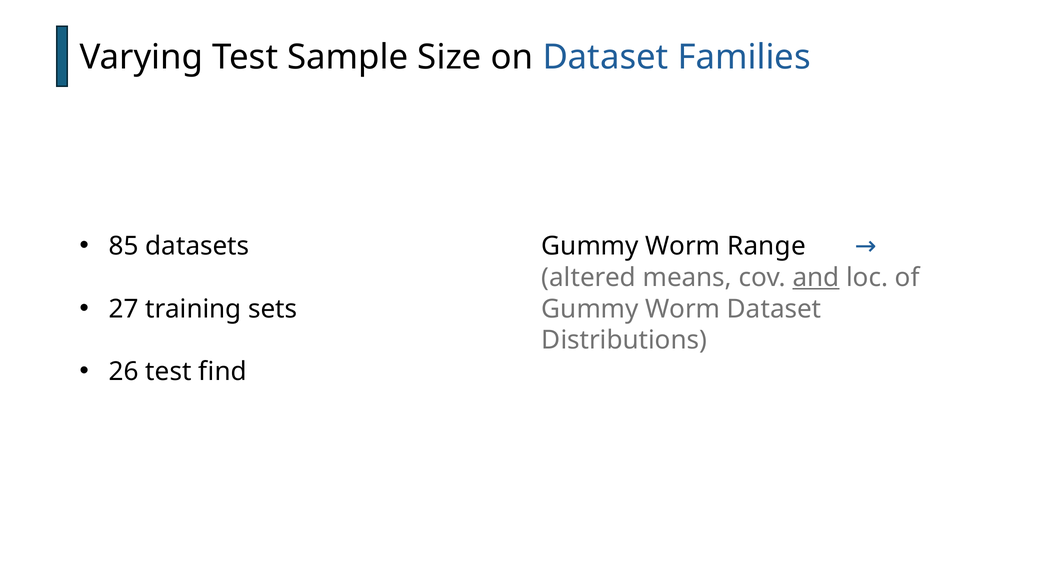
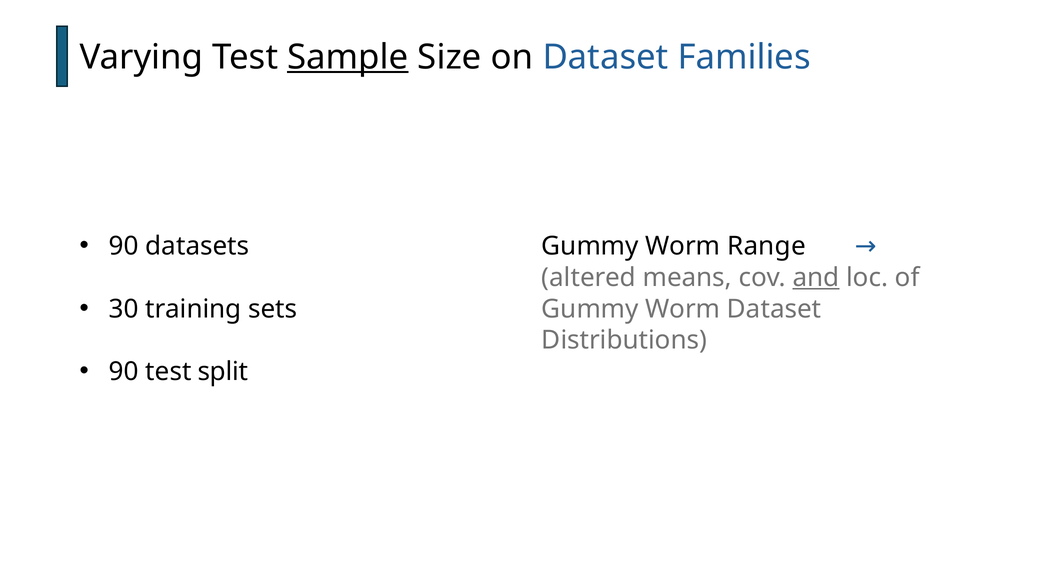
Sample underline: none -> present (348, 57)
85: 85 -> 90 (124, 246)
27: 27 -> 30 (124, 309)
26: 26 -> 90 (124, 372)
find: find -> split (223, 372)
